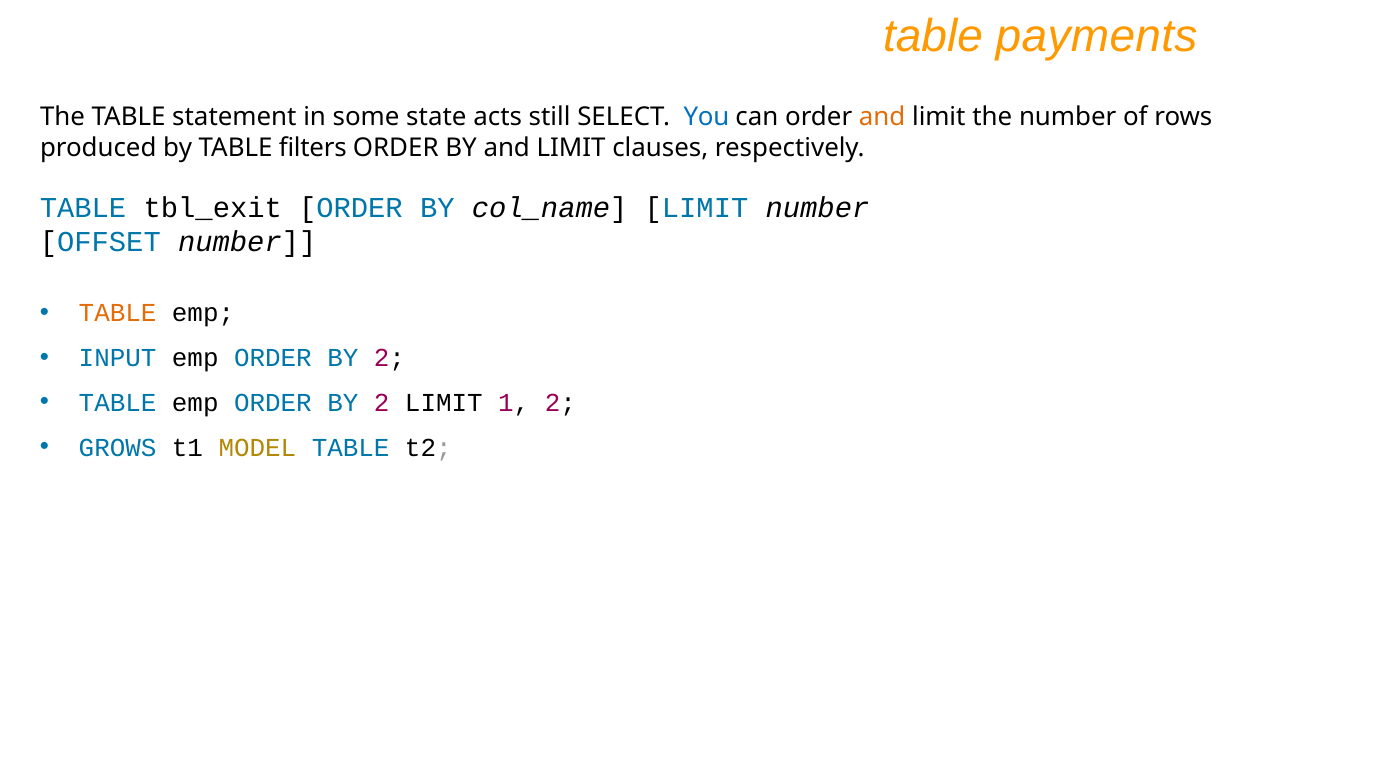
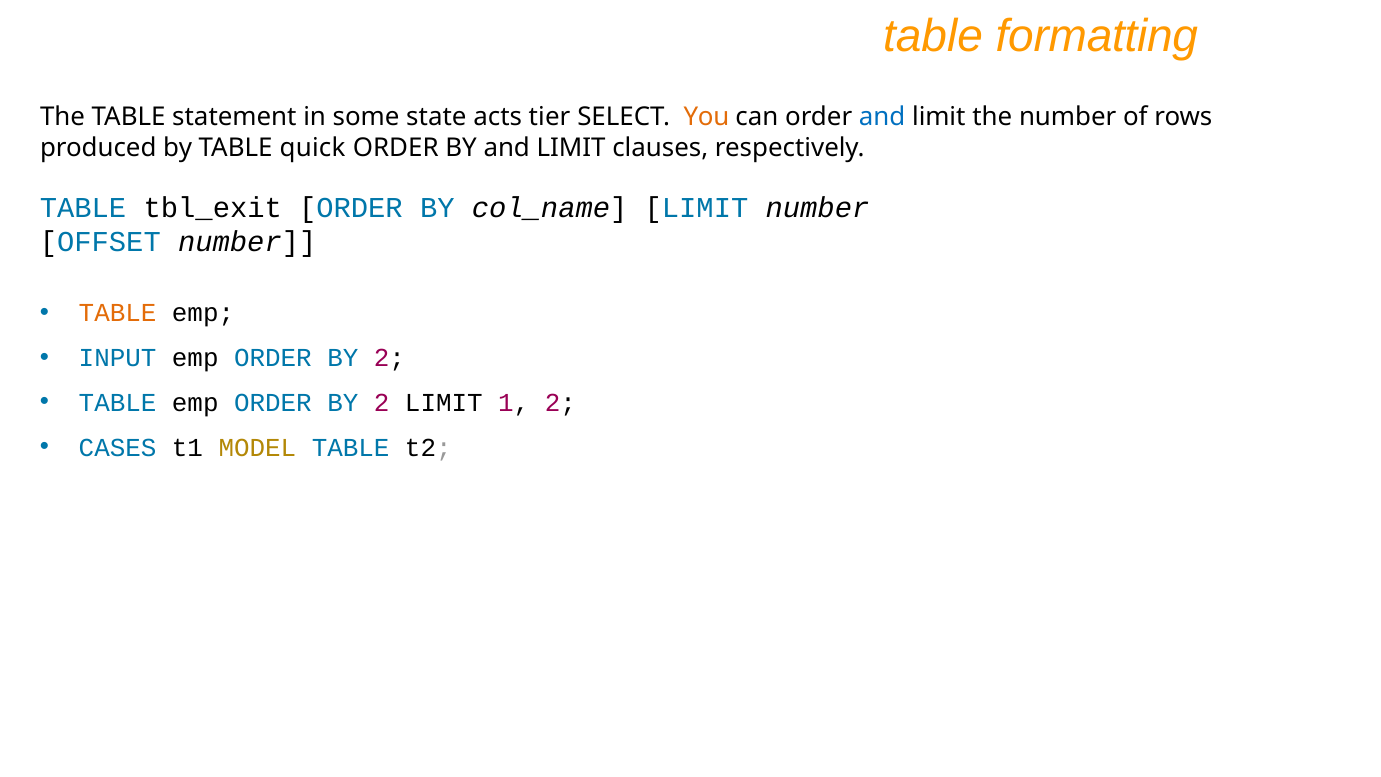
payments: payments -> formatting (1097, 36)
still: still -> tier (550, 117)
You colour: blue -> orange (706, 117)
and colour: orange -> blue (882, 117)
filters: filters -> quick (313, 148)
GROWS: GROWS -> CASES (118, 448)
